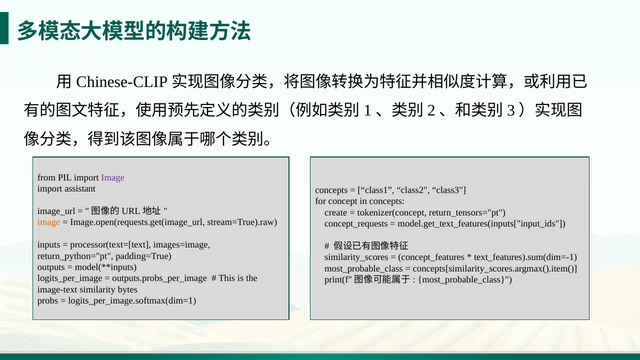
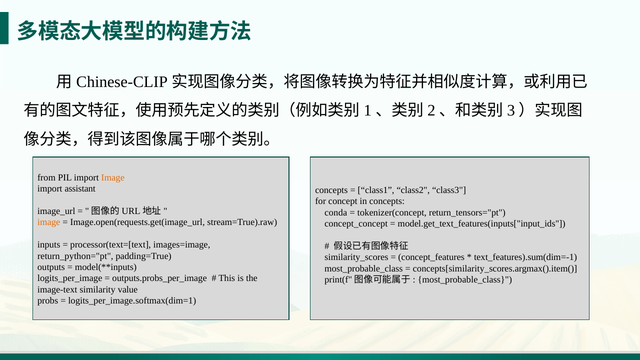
Image colour: purple -> orange (113, 177)
create: create -> conda (336, 213)
concept_requests: concept_requests -> concept_concept (356, 224)
bytes: bytes -> value (128, 290)
